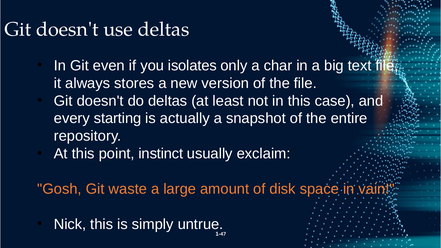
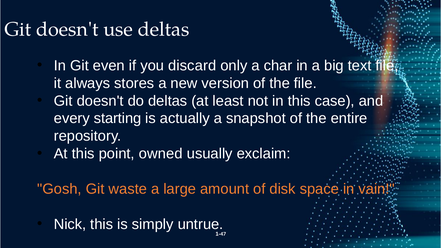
isolates: isolates -> discard (192, 66)
instinct: instinct -> owned (161, 154)
